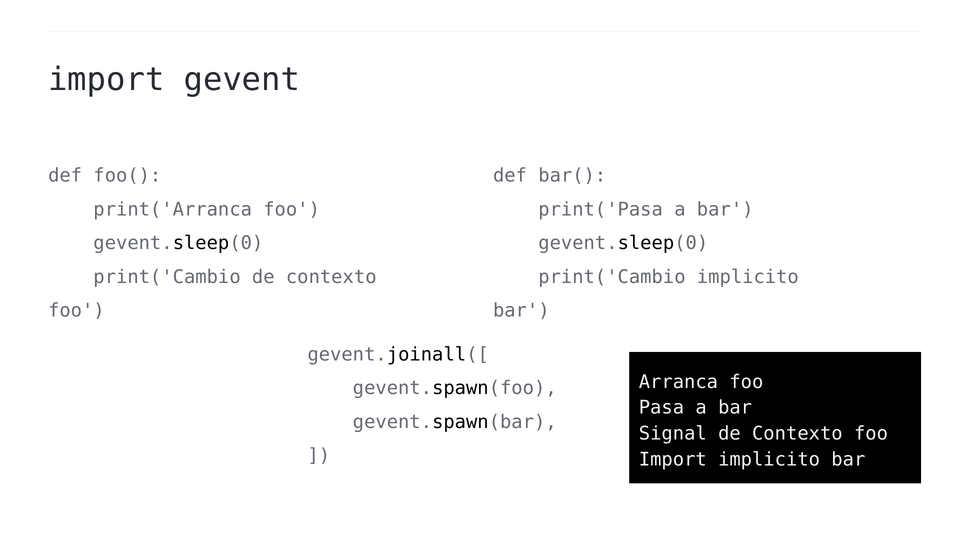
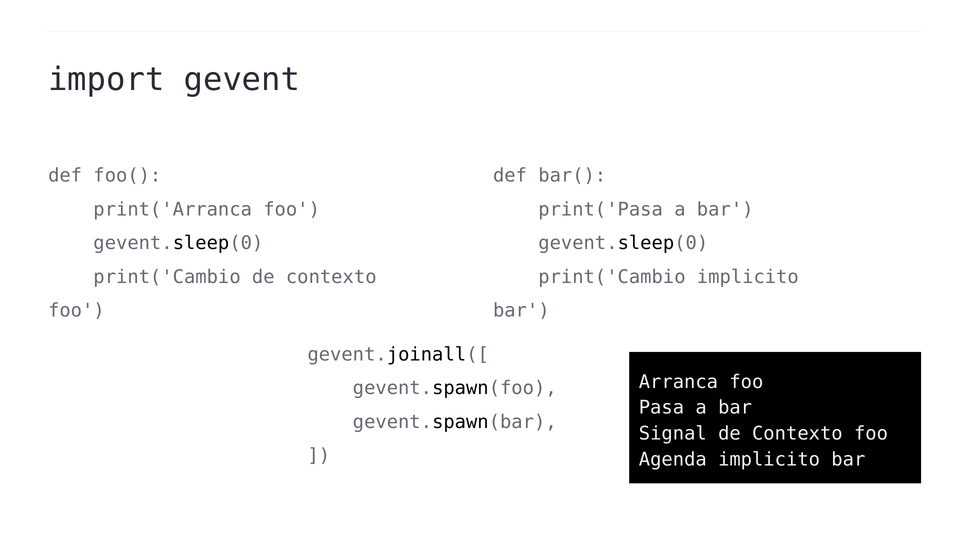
Import: Import -> Agenda (673, 460)
